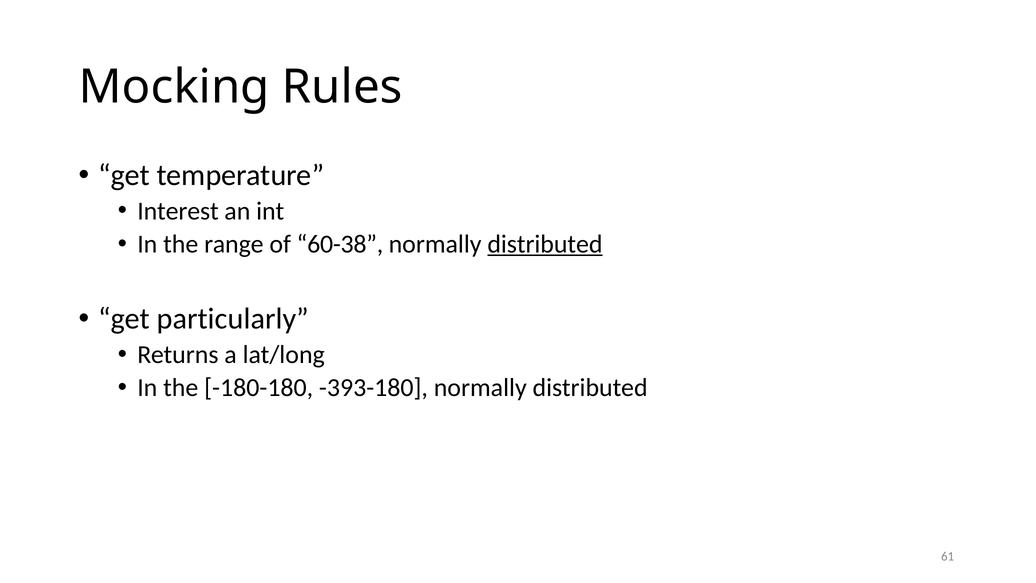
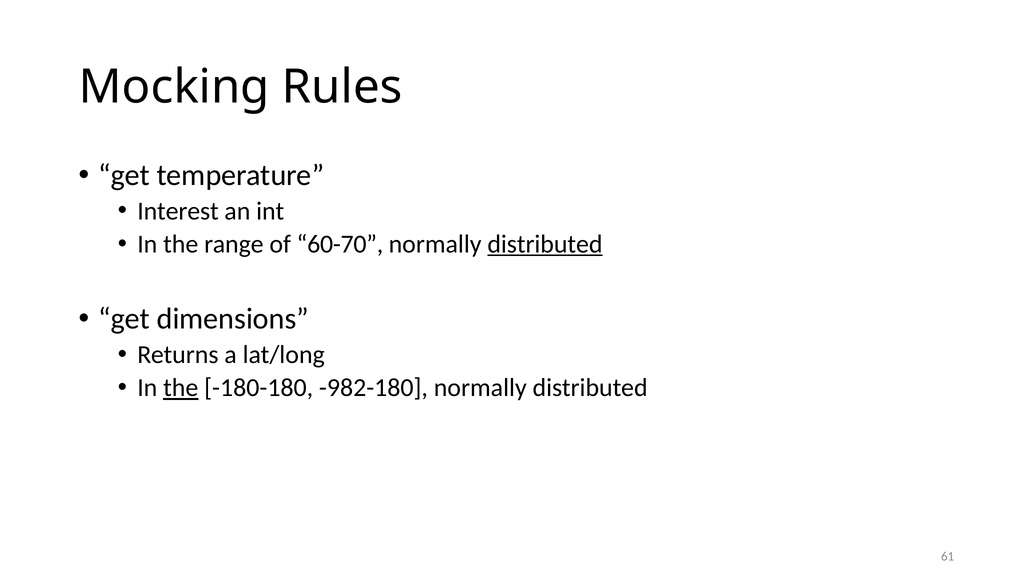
60-38: 60-38 -> 60-70 (340, 244)
particularly: particularly -> dimensions (233, 319)
the underline: none -> present (181, 388)
-393-180: -393-180 -> -982-180 (373, 388)
